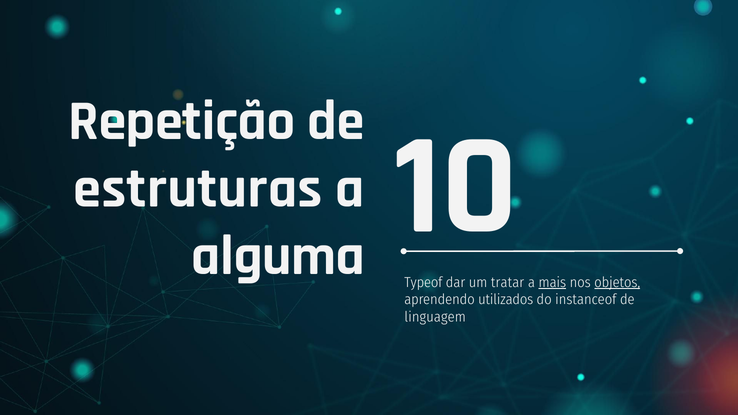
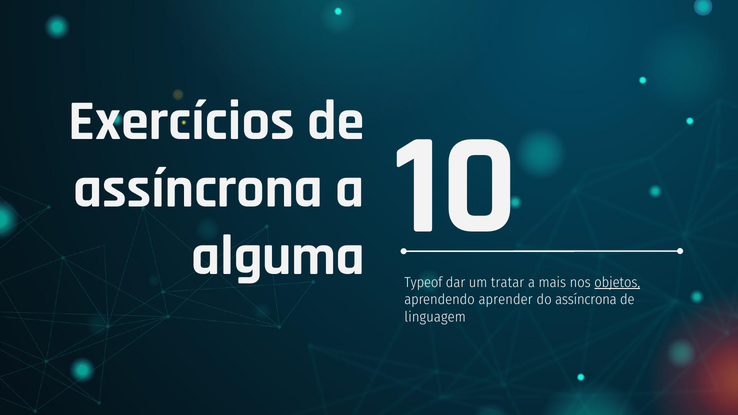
Repetição: Repetição -> Exercícios (182, 121)
estruturas: estruturas -> assíncrona (198, 188)
mais underline: present -> none (552, 283)
utilizados: utilizados -> aprender (506, 300)
do instanceof: instanceof -> assíncrona (586, 300)
